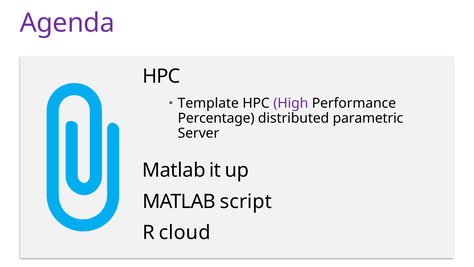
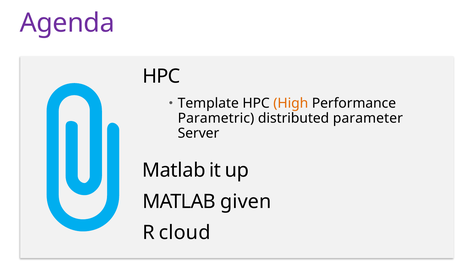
High colour: purple -> orange (291, 103)
Percentage: Percentage -> Parametric (216, 118)
parametric: parametric -> parameter (368, 118)
script: script -> given (246, 201)
